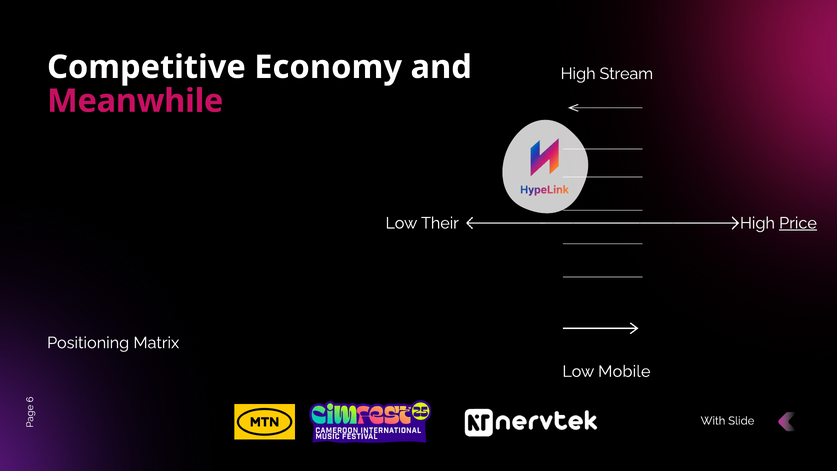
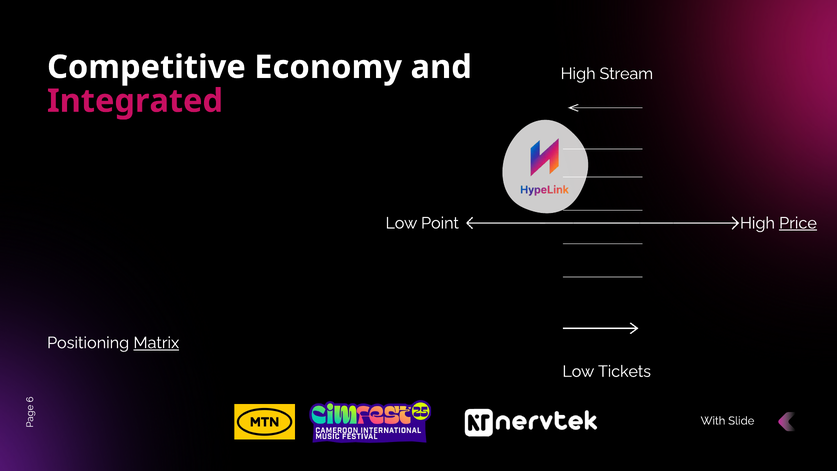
Meanwhile: Meanwhile -> Integrated (135, 101)
Their: Their -> Point (440, 223)
Matrix underline: none -> present (156, 343)
Mobile: Mobile -> Tickets (624, 371)
